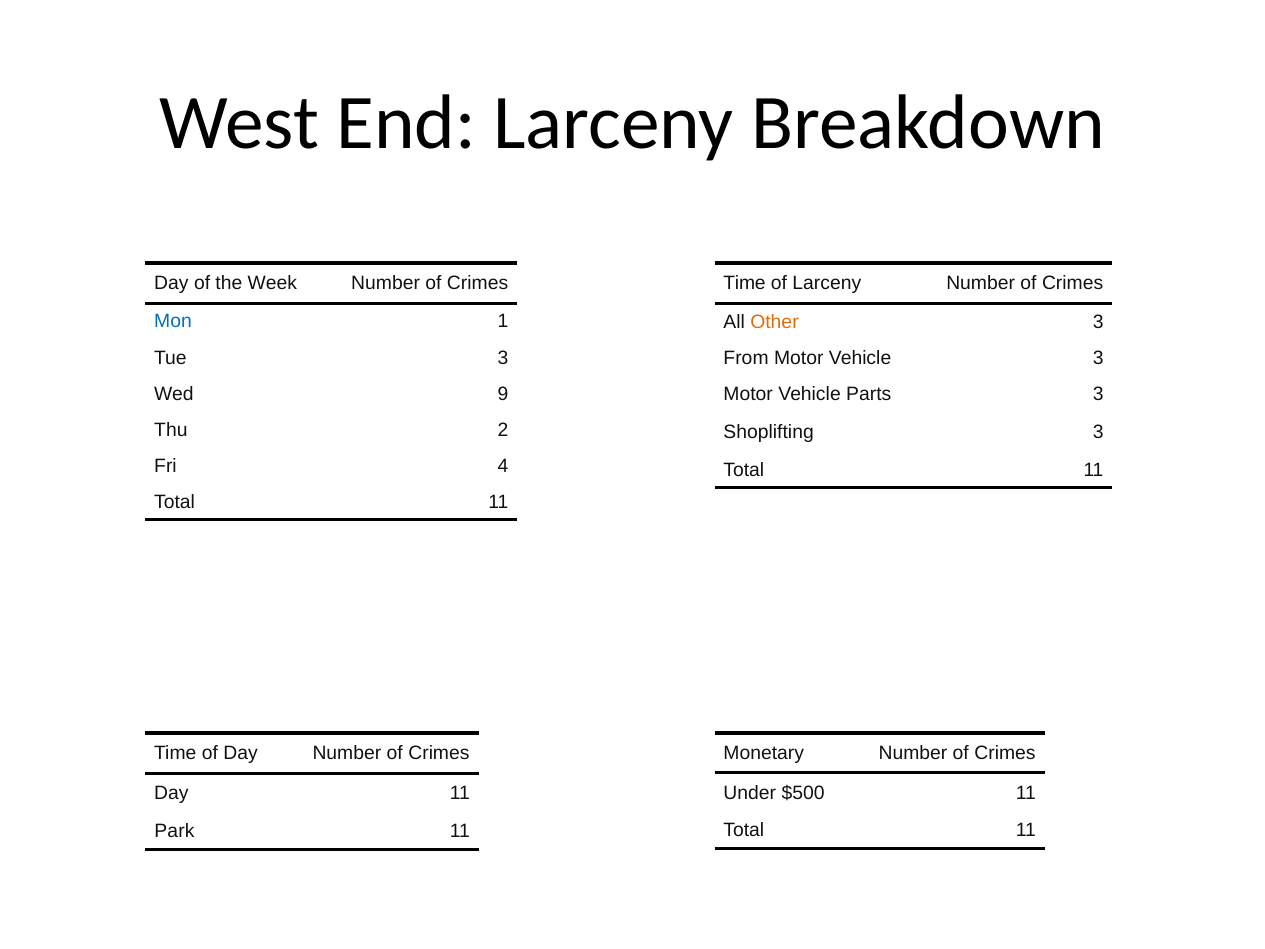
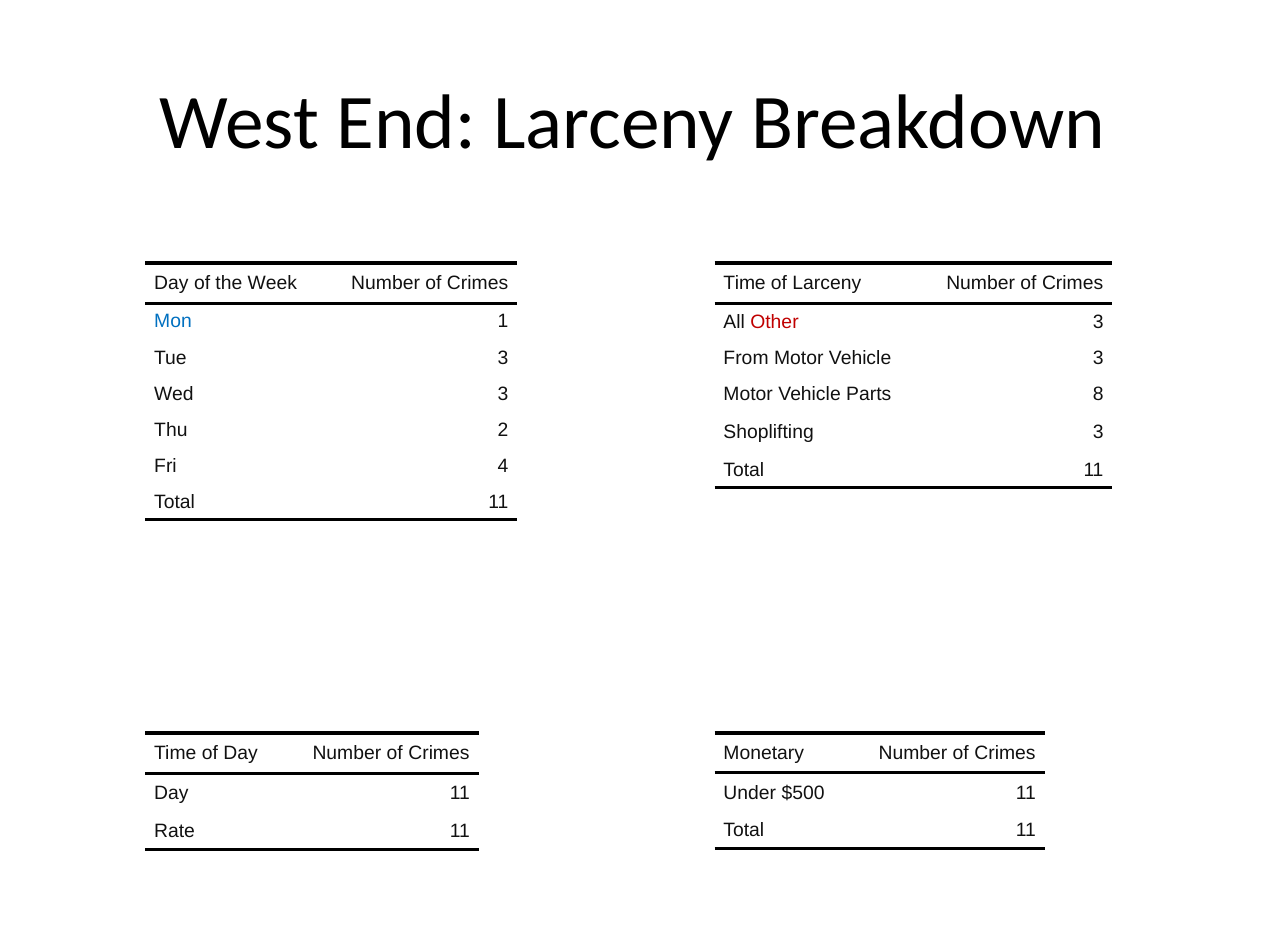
Other colour: orange -> red (774, 322)
Wed 9: 9 -> 3 (503, 394)
Parts 3: 3 -> 8 (1098, 394)
Park: Park -> Rate (175, 831)
